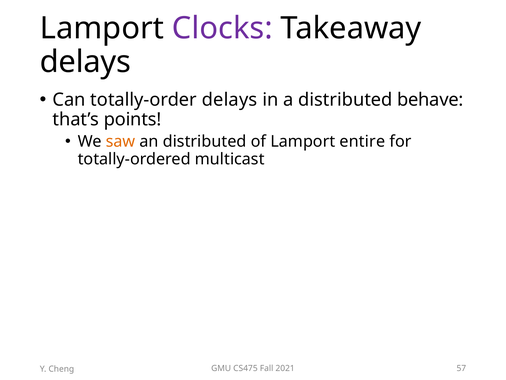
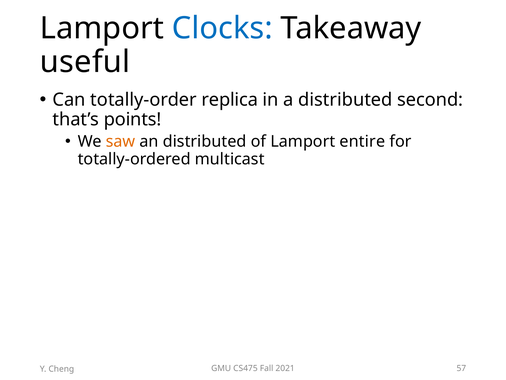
Clocks colour: purple -> blue (222, 28)
delays: delays -> useful (85, 62)
totally-order delays: delays -> replica (230, 100)
behave: behave -> second (430, 100)
